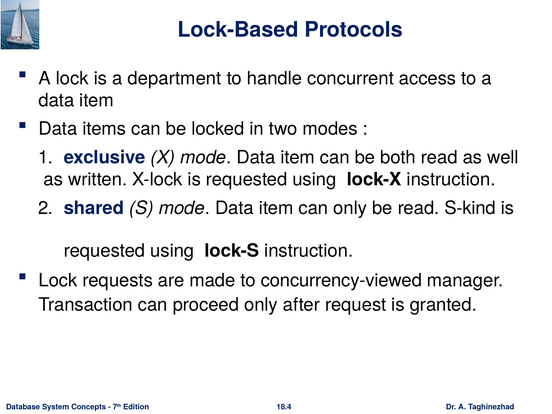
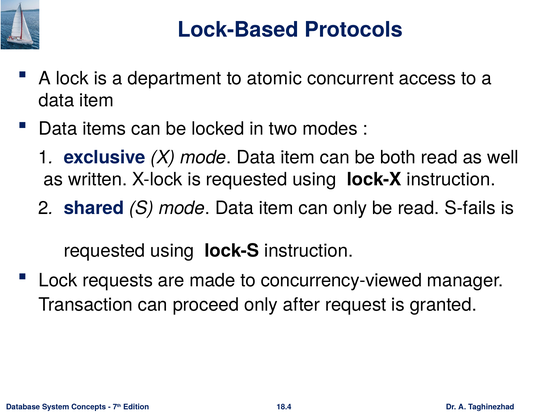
handle: handle -> atomic (274, 78)
S-kind: S-kind -> S-fails (470, 208)
